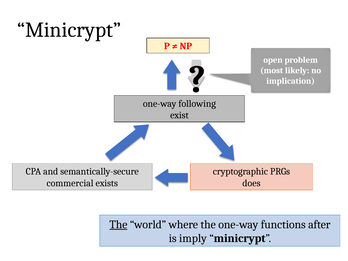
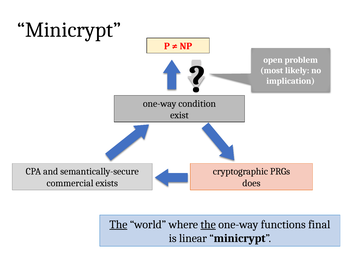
following: following -> condition (197, 104)
the underline: none -> present (208, 224)
after: after -> final (319, 224)
imply: imply -> linear (193, 238)
